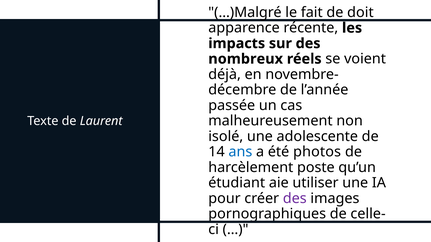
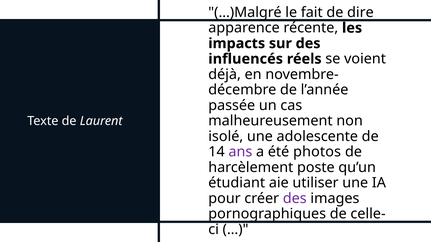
doit: doit -> dire (360, 12)
nombreux: nombreux -> influencés (246, 59)
ans colour: blue -> purple (240, 152)
